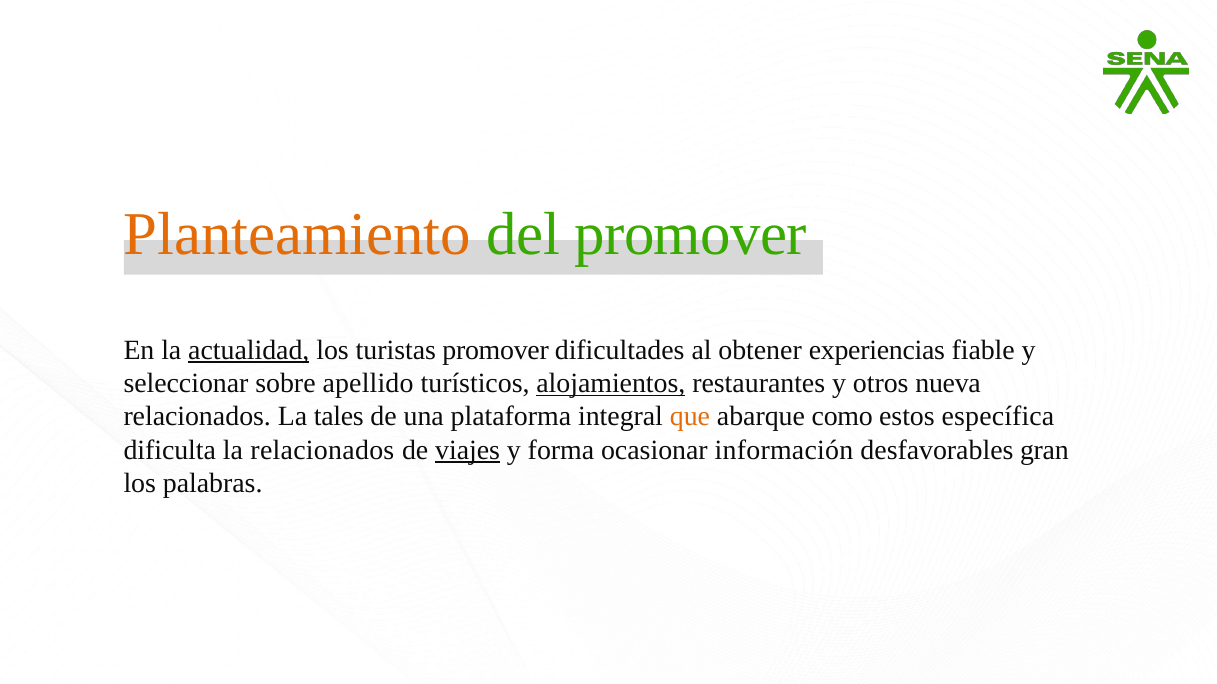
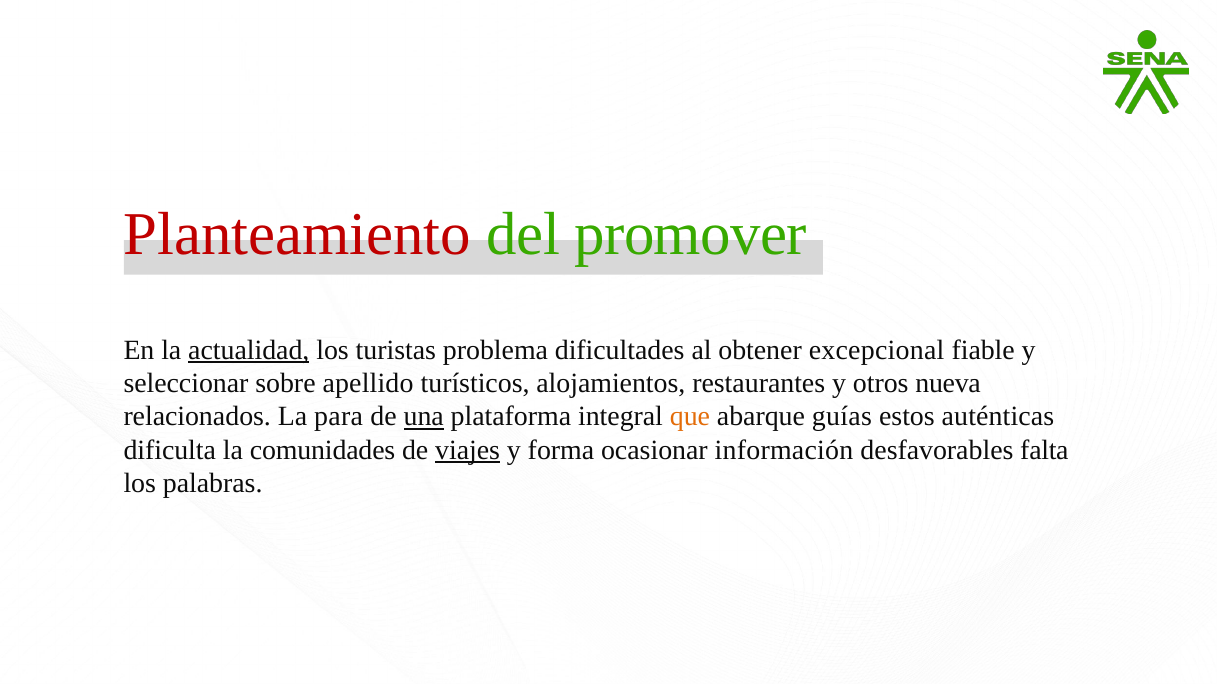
Planteamiento colour: orange -> red (297, 235)
turistas promover: promover -> problema (495, 350)
experiencias: experiencias -> excepcional (877, 350)
alojamientos underline: present -> none (611, 384)
tales: tales -> para (339, 417)
una underline: none -> present (424, 417)
como: como -> guías (842, 417)
específica: específica -> auténticas (998, 417)
la relacionados: relacionados -> comunidades (323, 451)
gran: gran -> falta (1044, 451)
